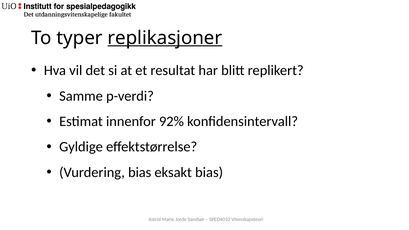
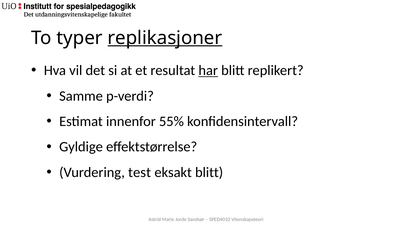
har underline: none -> present (208, 70)
92%: 92% -> 55% (171, 121)
Vurdering bias: bias -> test (140, 172)
eksakt bias: bias -> blitt (209, 172)
